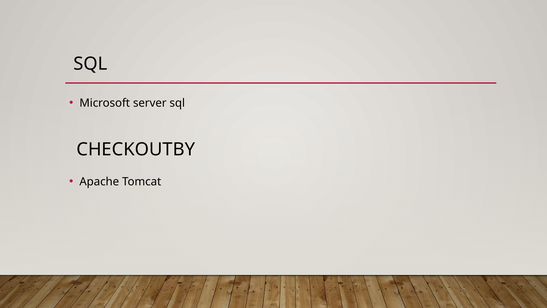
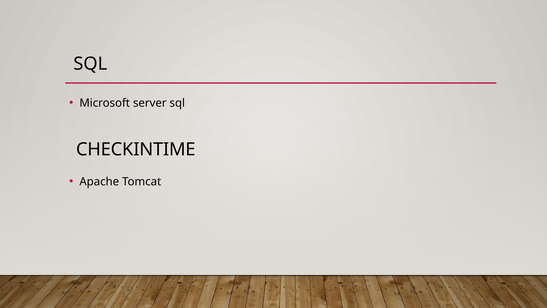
CHECKOUTBY: CHECKOUTBY -> CHECKINTIME (136, 149)
